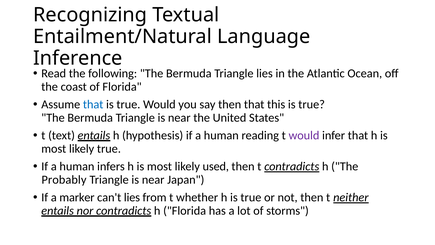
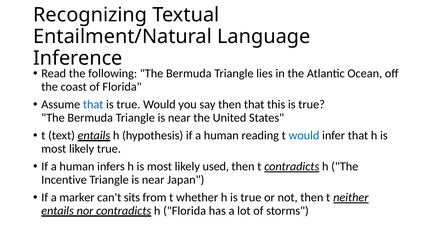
would colour: purple -> blue (304, 135)
Probably: Probably -> Incentive (64, 180)
can't lies: lies -> sits (132, 197)
